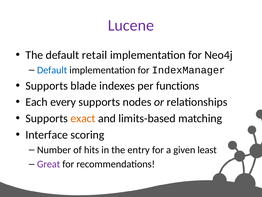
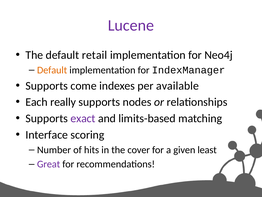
Default colour: blue -> orange (52, 70)
blade: blade -> come (84, 86)
functions: functions -> available (178, 86)
every: every -> really (63, 102)
exact colour: orange -> purple (83, 118)
entry: entry -> cover (139, 150)
